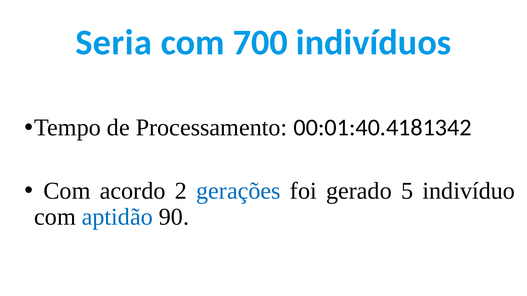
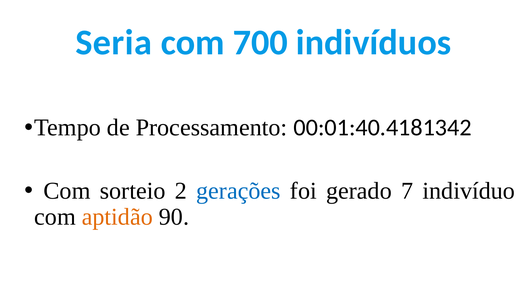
acordo: acordo -> sorteio (133, 191)
5: 5 -> 7 (407, 191)
aptidão colour: blue -> orange (117, 217)
